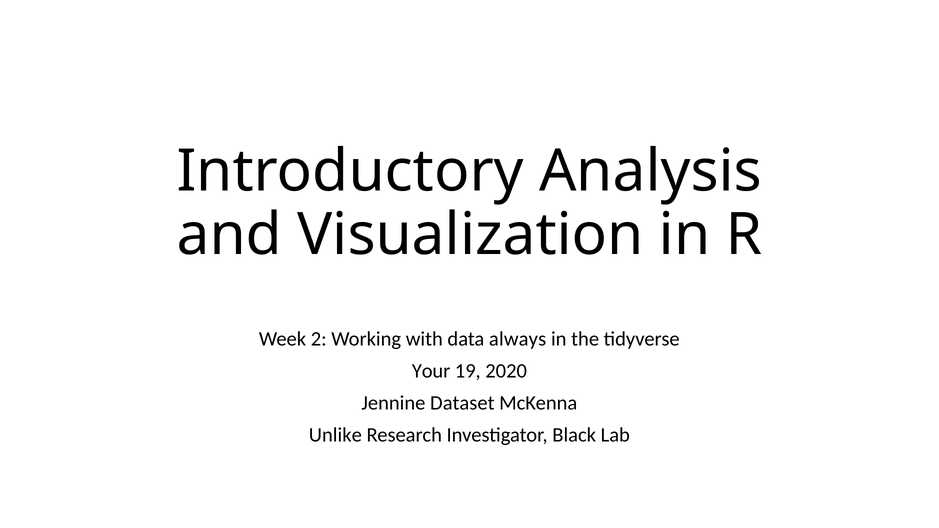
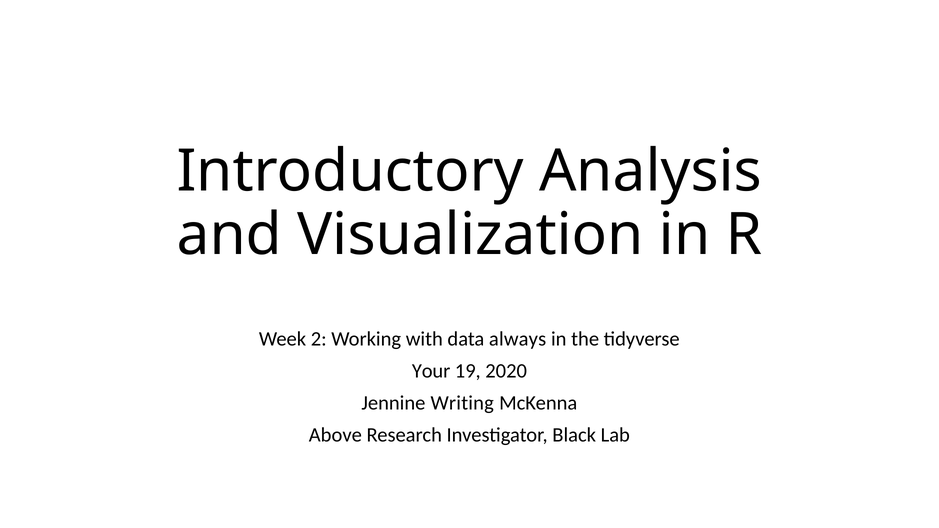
Dataset: Dataset -> Writing (462, 403)
Unlike: Unlike -> Above (335, 435)
